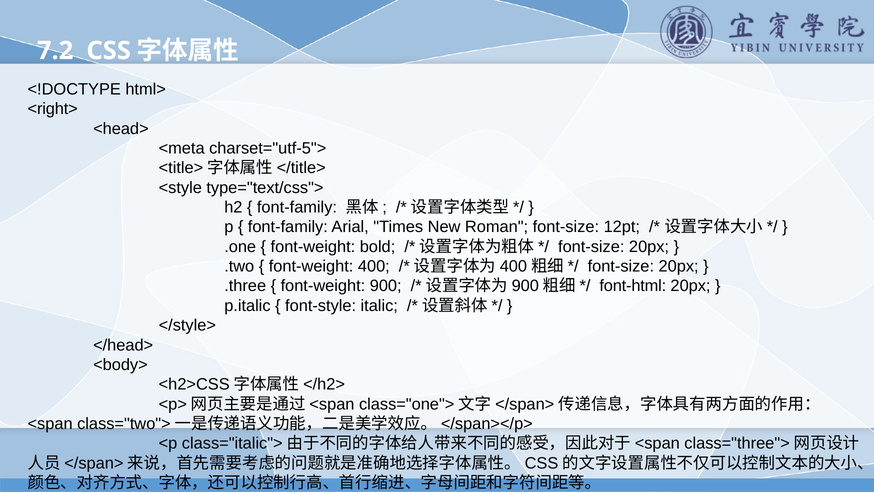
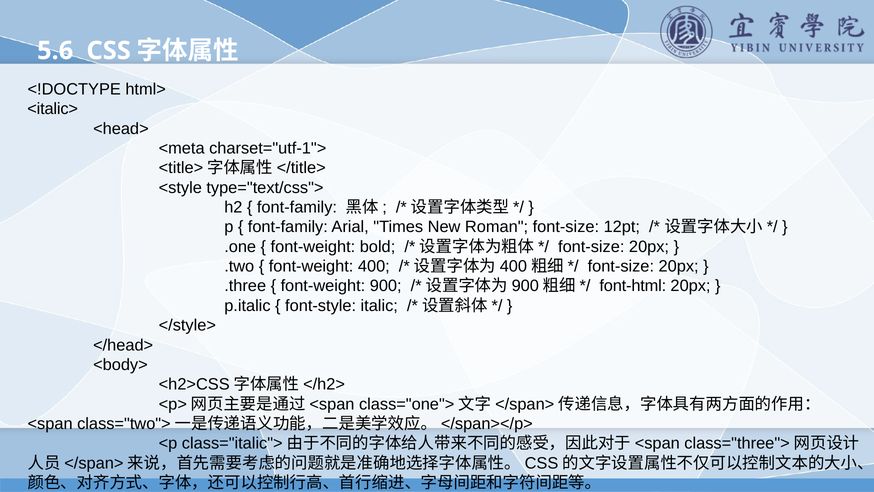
7.2: 7.2 -> 5.6 (55, 51)
<right>: <right> -> <italic> (53, 109)
charset="utf-5">: charset="utf-5"> -> charset="utf-1"> (268, 148)
